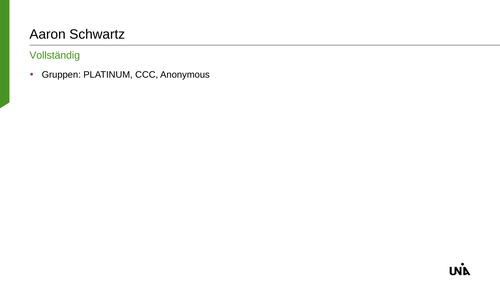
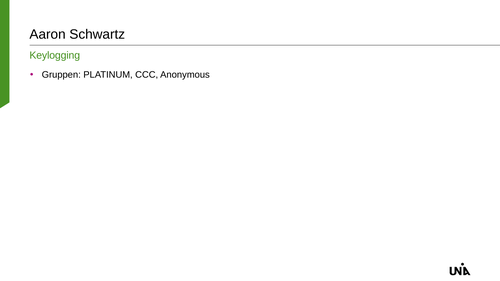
Vollständig: Vollständig -> Keylogging (55, 55)
